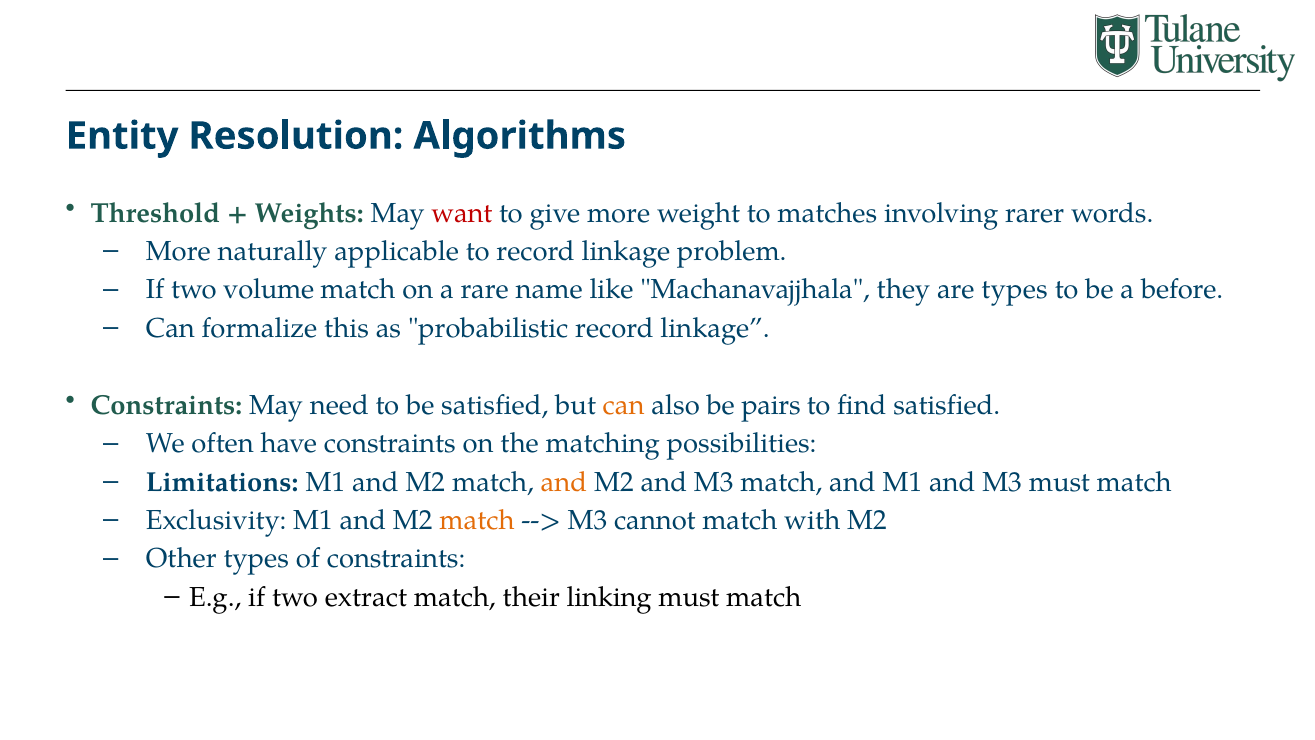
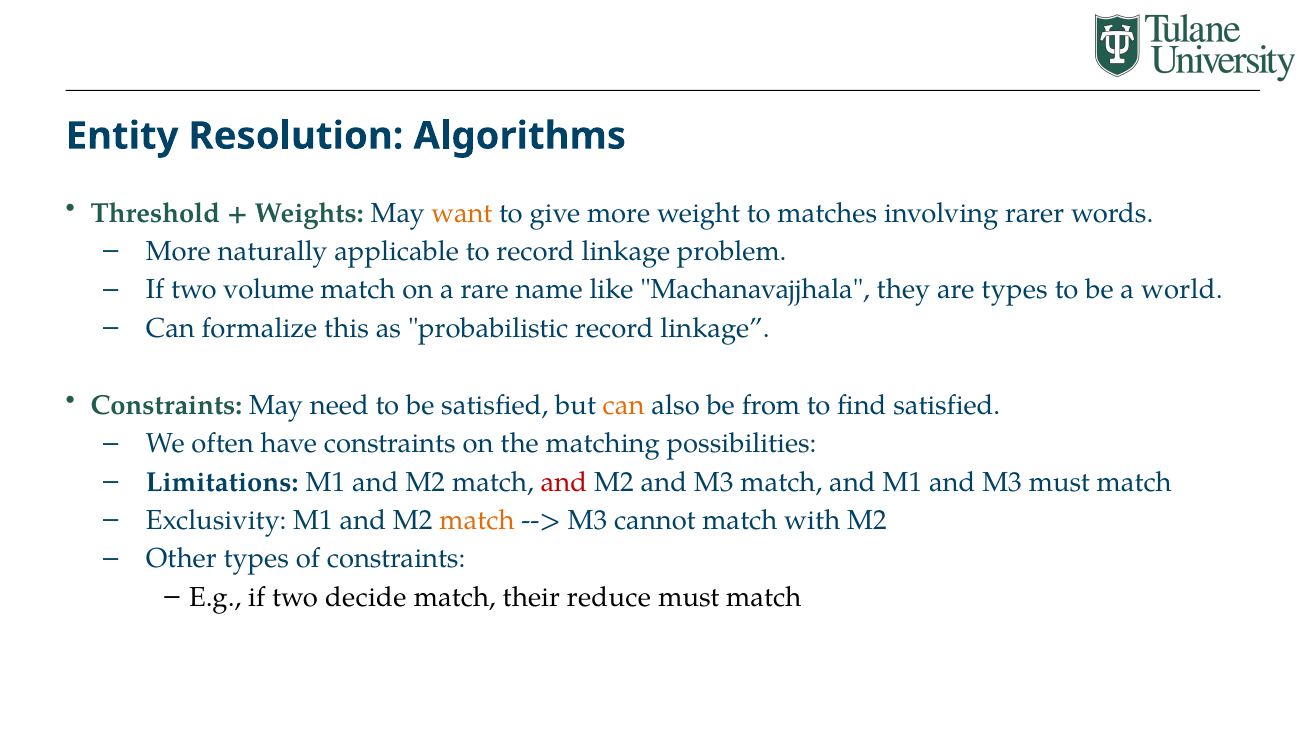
want colour: red -> orange (462, 213)
before: before -> world (1182, 290)
pairs: pairs -> from (771, 405)
and colour: orange -> red (564, 482)
extract: extract -> decide (366, 597)
linking: linking -> reduce (609, 597)
